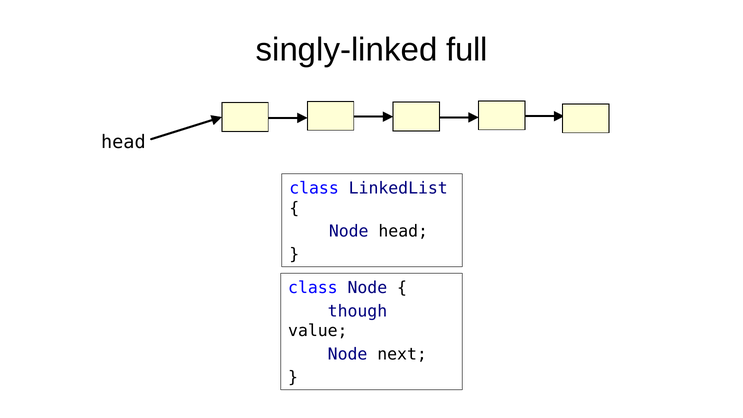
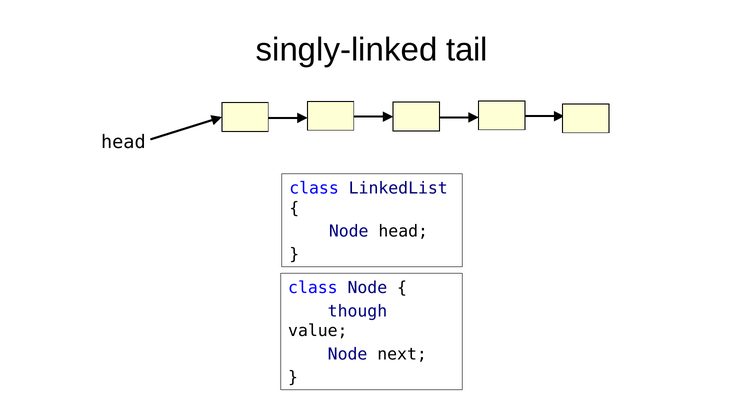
full: full -> tail (467, 50)
